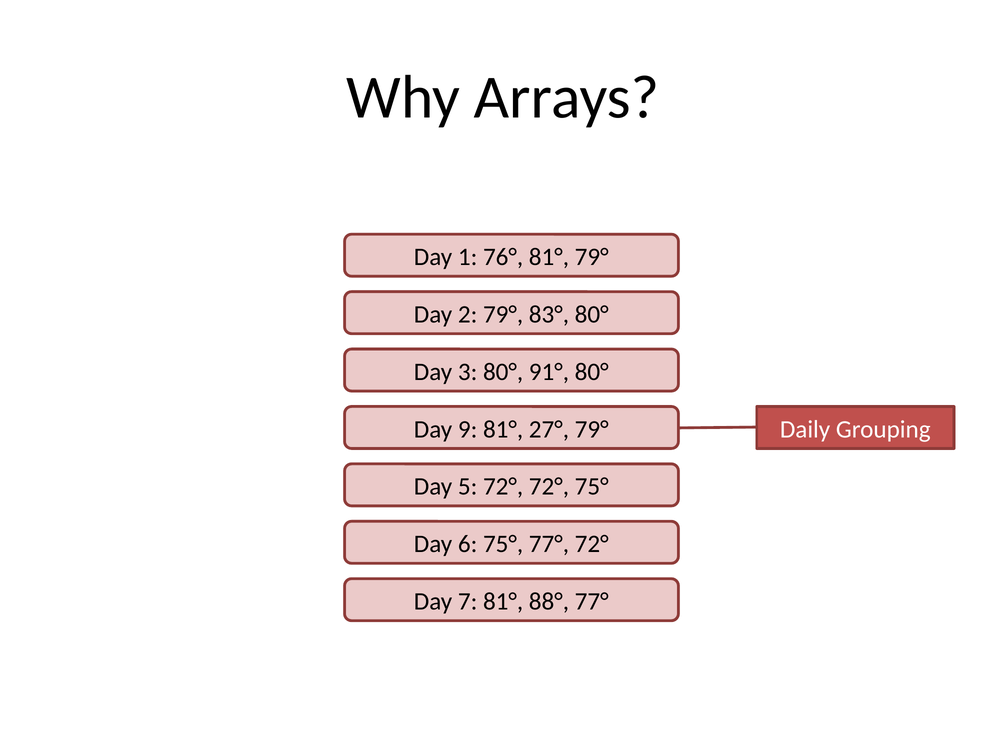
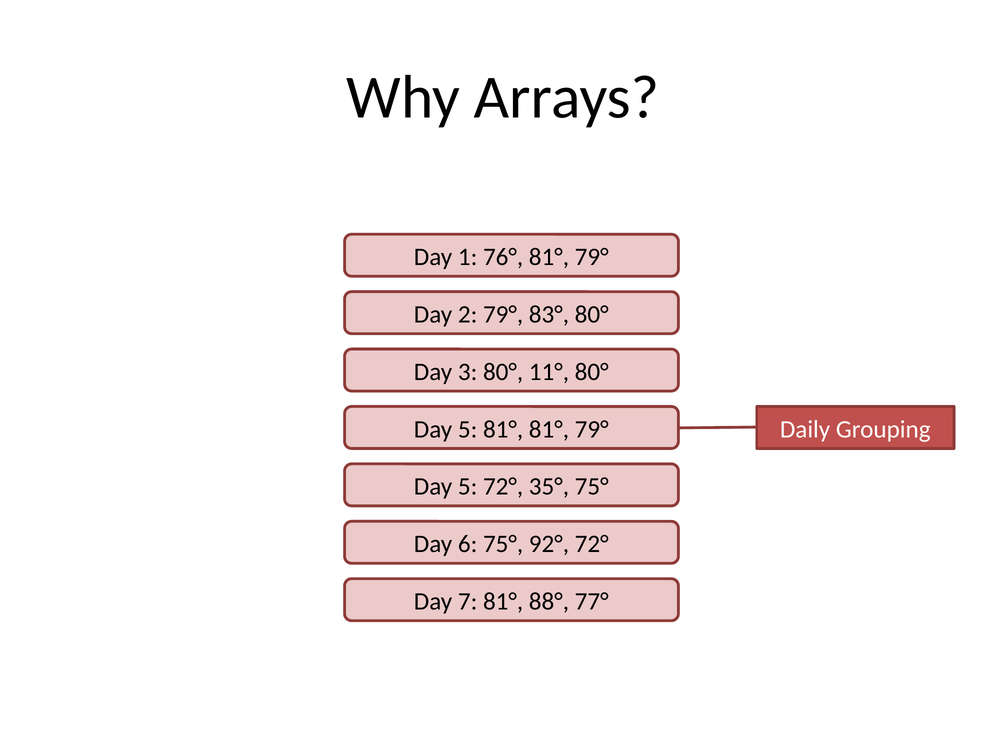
91°: 91° -> 11° (549, 372)
9: 9 -> 5 (468, 430)
81° 27°: 27° -> 81° (549, 430)
72° 72°: 72° -> 35° (549, 487)
75° 77°: 77° -> 92° (549, 544)
